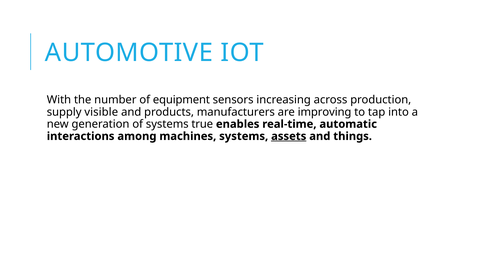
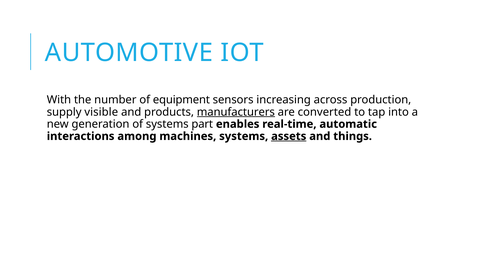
manufacturers underline: none -> present (236, 112)
improving: improving -> converted (324, 112)
true: true -> part (202, 124)
